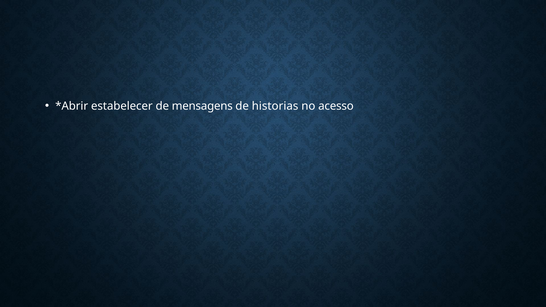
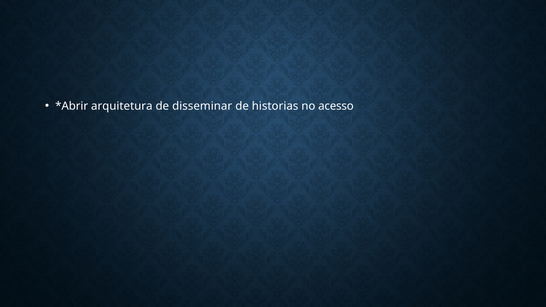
estabelecer: estabelecer -> arquitetura (122, 106)
mensagens: mensagens -> disseminar (202, 106)
